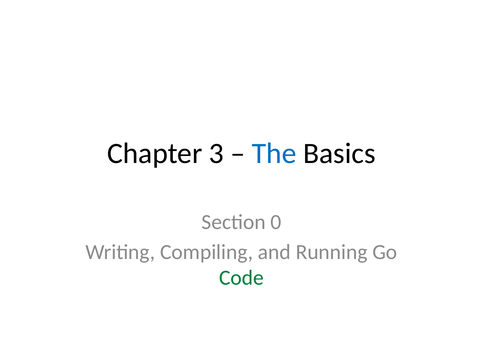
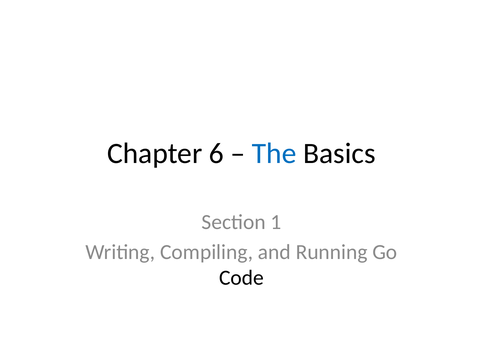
3: 3 -> 6 (216, 153)
0: 0 -> 1 (276, 222)
Code colour: green -> black (241, 278)
